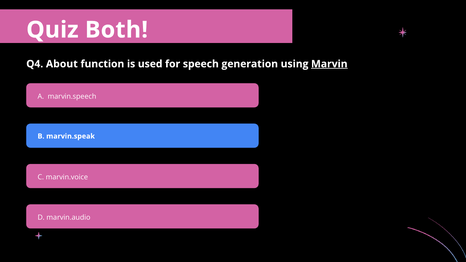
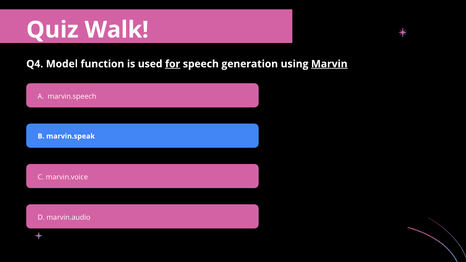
Both: Both -> Walk (117, 30)
About: About -> Model (62, 64)
for underline: none -> present (173, 64)
